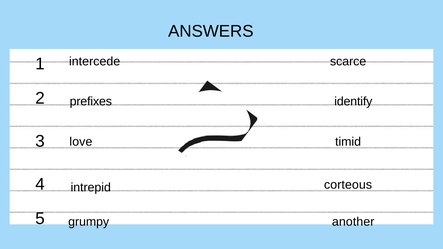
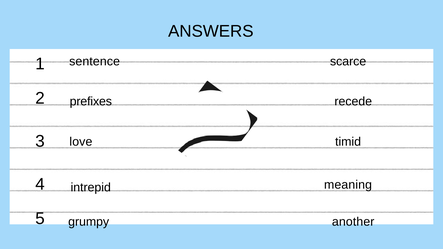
intercede: intercede -> sentence (95, 62)
identify: identify -> recede (353, 102)
corteous: corteous -> meaning (348, 185)
